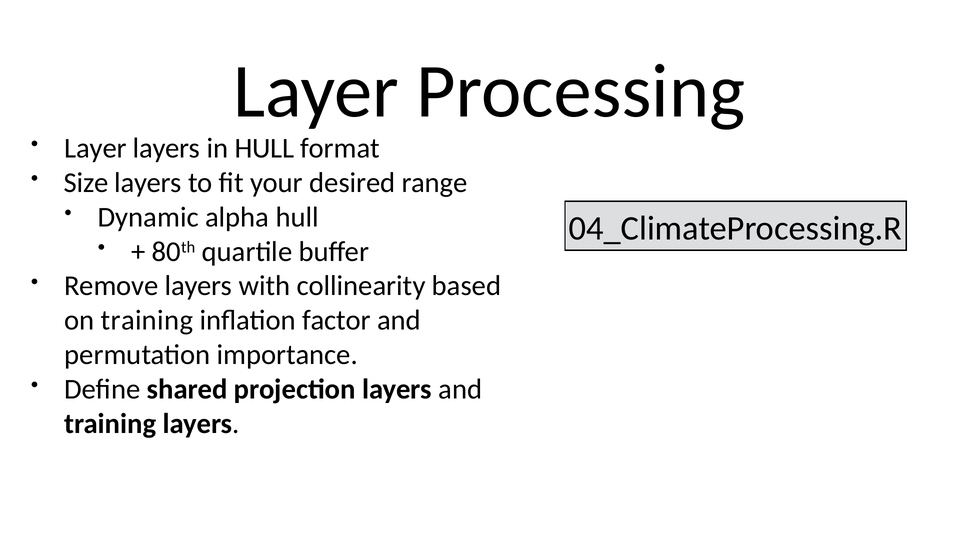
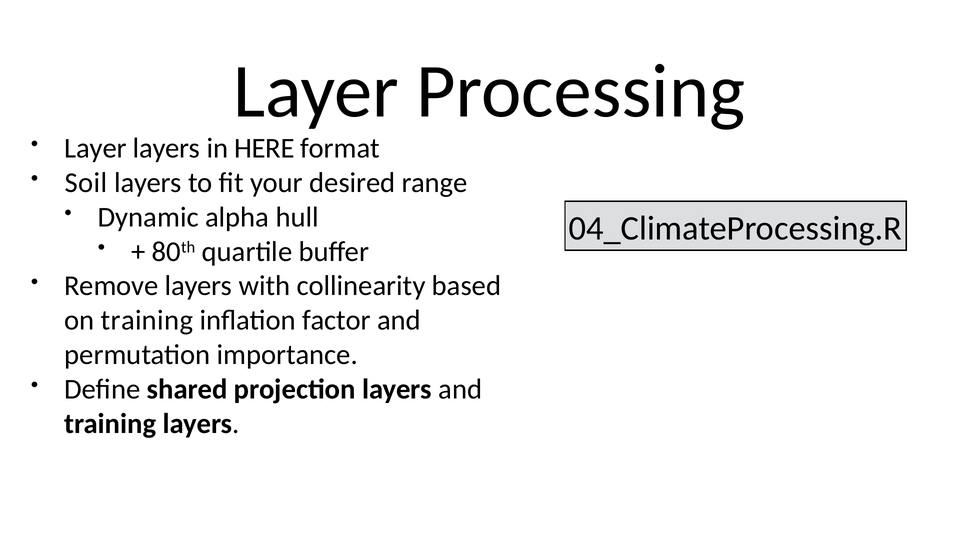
in HULL: HULL -> HERE (264, 148)
Size: Size -> Soil (86, 183)
